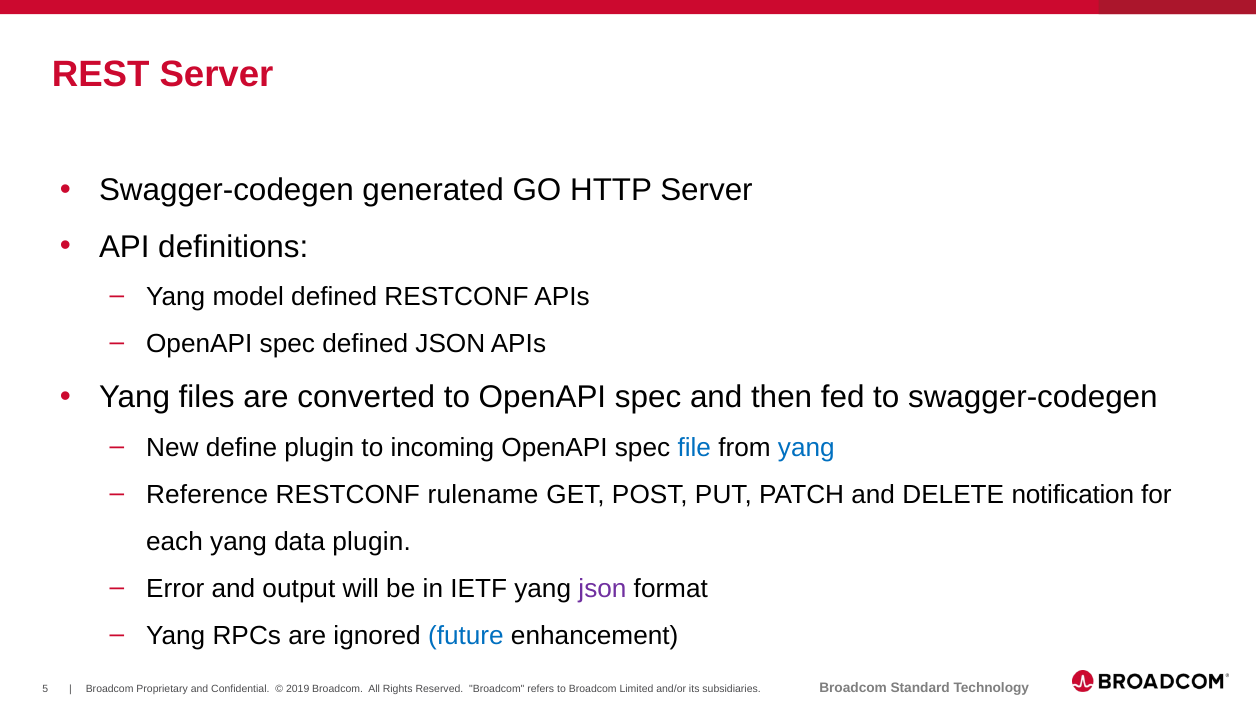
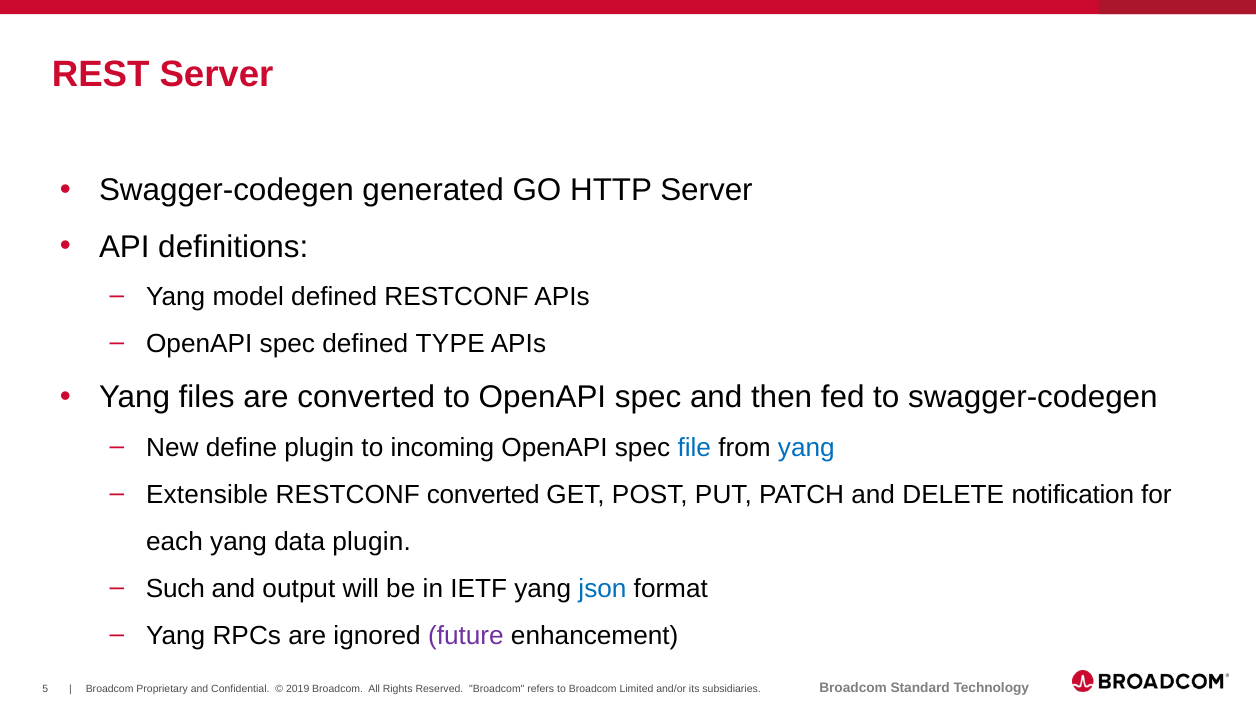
defined JSON: JSON -> TYPE (450, 344)
Reference: Reference -> Extensible (207, 495)
RESTCONF rulename: rulename -> converted (483, 495)
Error: Error -> Such (175, 589)
json colour: purple -> blue (602, 589)
future colour: blue -> purple (466, 636)
